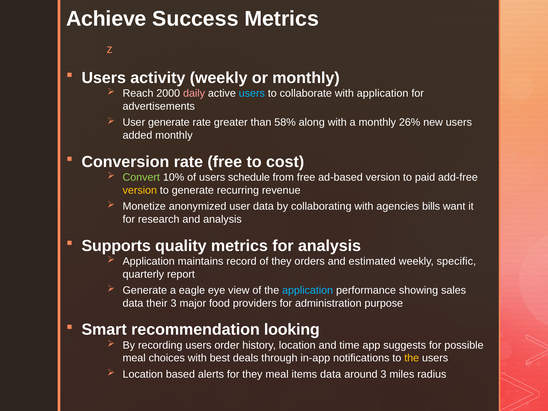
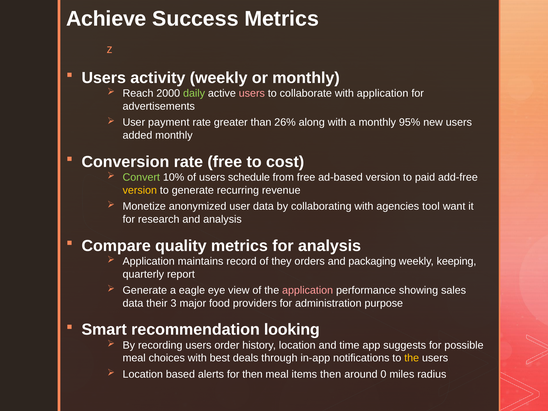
daily colour: pink -> light green (194, 93)
users colour: light blue -> pink (252, 93)
User generate: generate -> payment (169, 122)
58%: 58% -> 26% (285, 122)
26%: 26% -> 95% (410, 122)
bills: bills -> tool (431, 206)
Supports: Supports -> Compare (116, 246)
estimated: estimated -> packaging (372, 261)
specific: specific -> keeping (456, 261)
application colour: light blue -> pink (308, 290)
for they: they -> then (252, 374)
items data: data -> then (331, 374)
around 3: 3 -> 0 (383, 374)
